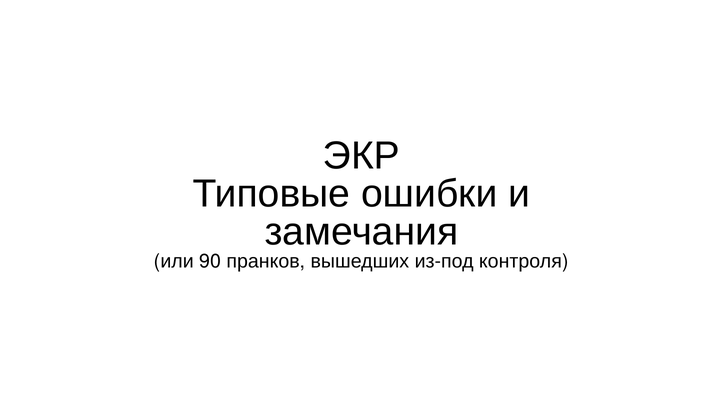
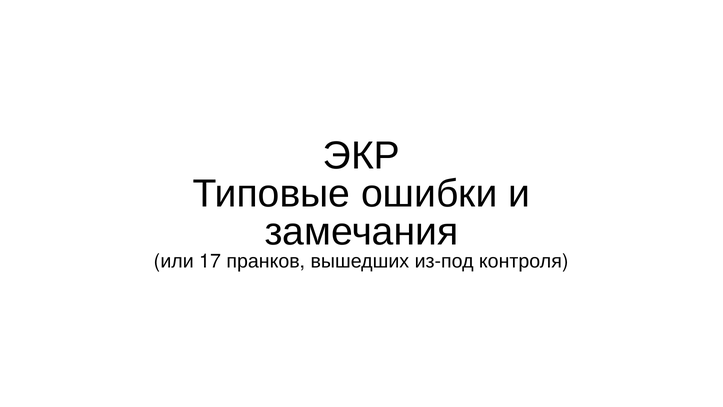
90: 90 -> 17 (210, 261)
